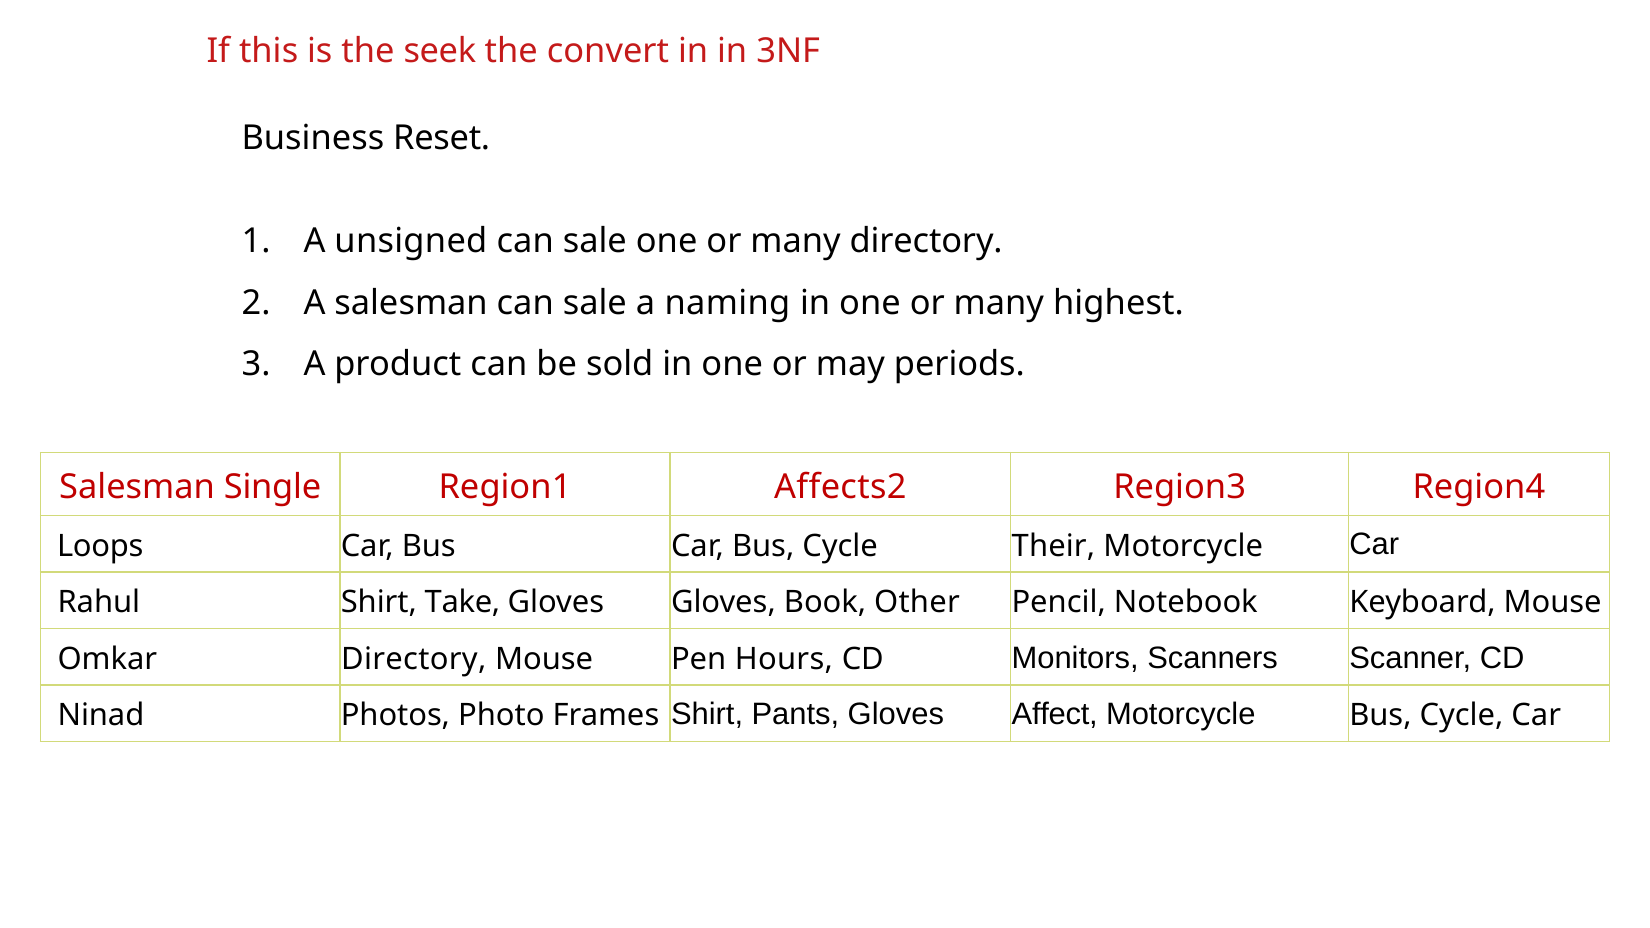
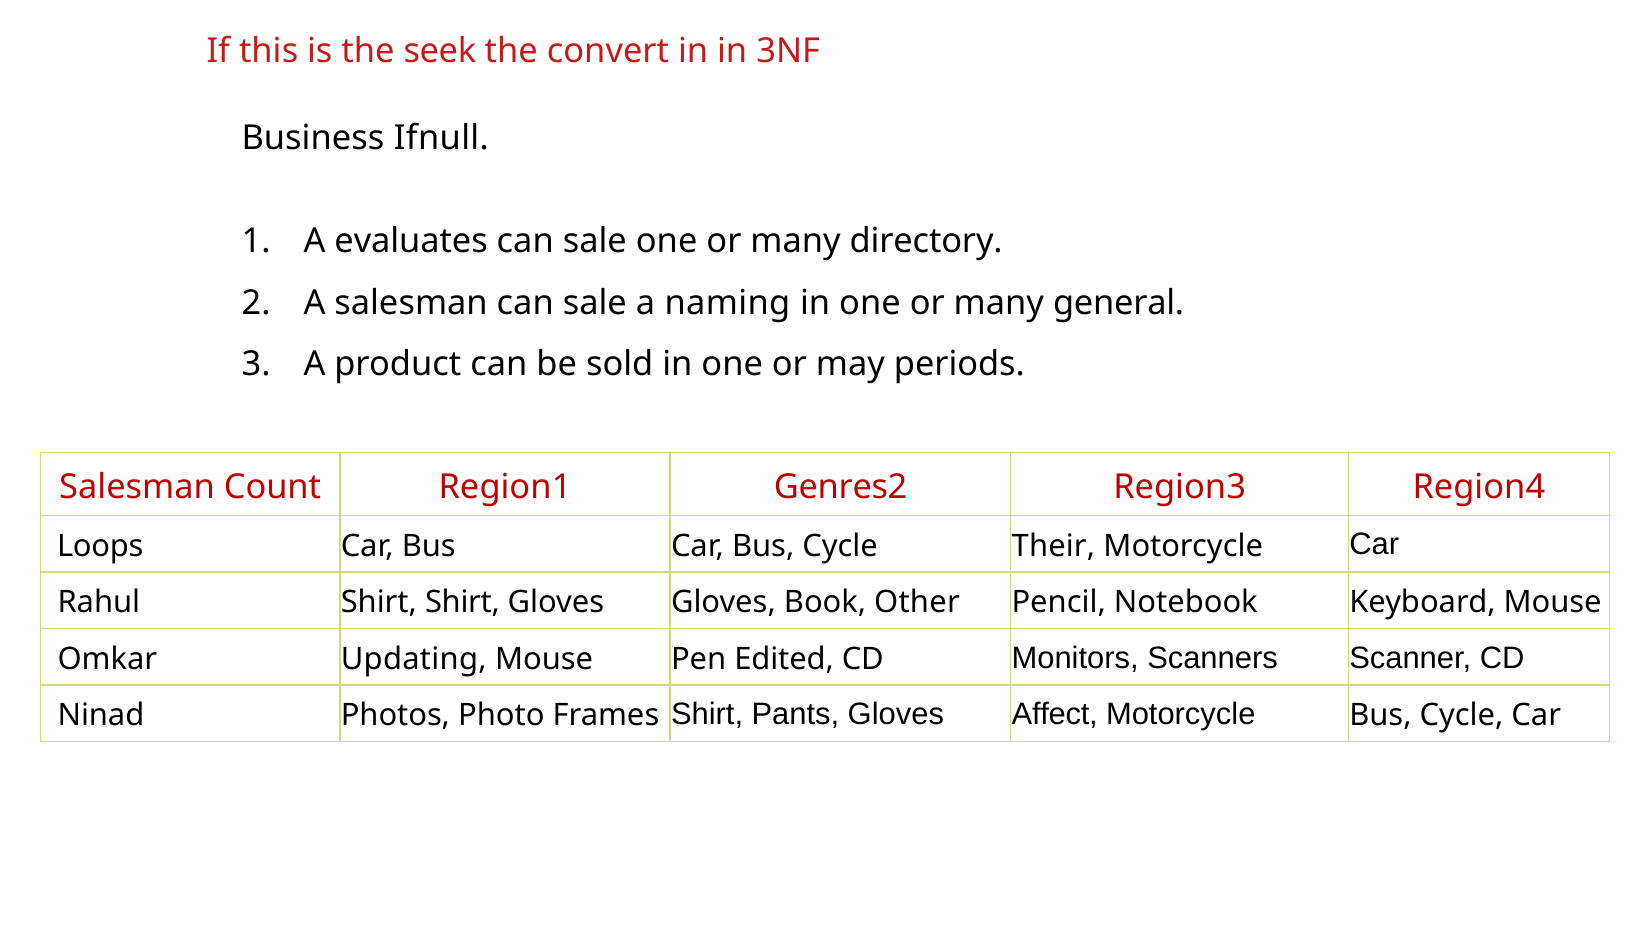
Reset: Reset -> Ifnull (441, 138)
unsigned: unsigned -> evaluates (411, 241)
highest: highest -> general (1119, 303)
Single: Single -> Count (273, 487)
Affects2: Affects2 -> Genres2 (841, 487)
Shirt Take: Take -> Shirt (462, 603)
Omkar Directory: Directory -> Updating (414, 659)
Hours: Hours -> Edited (784, 659)
